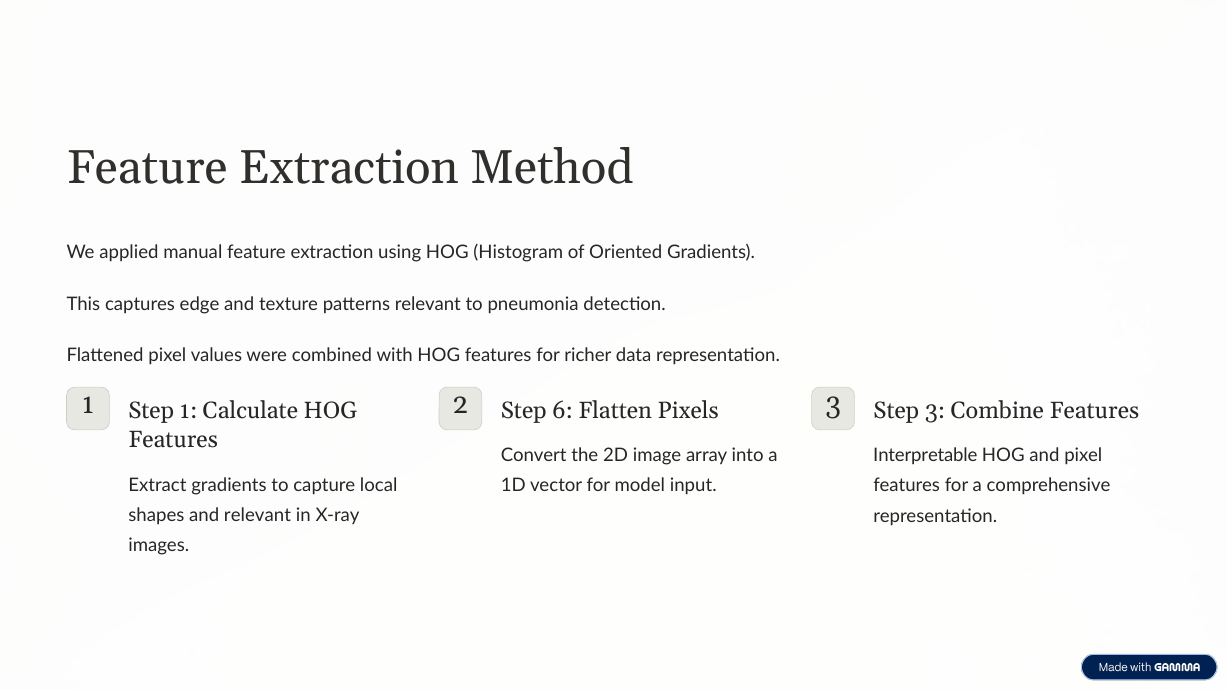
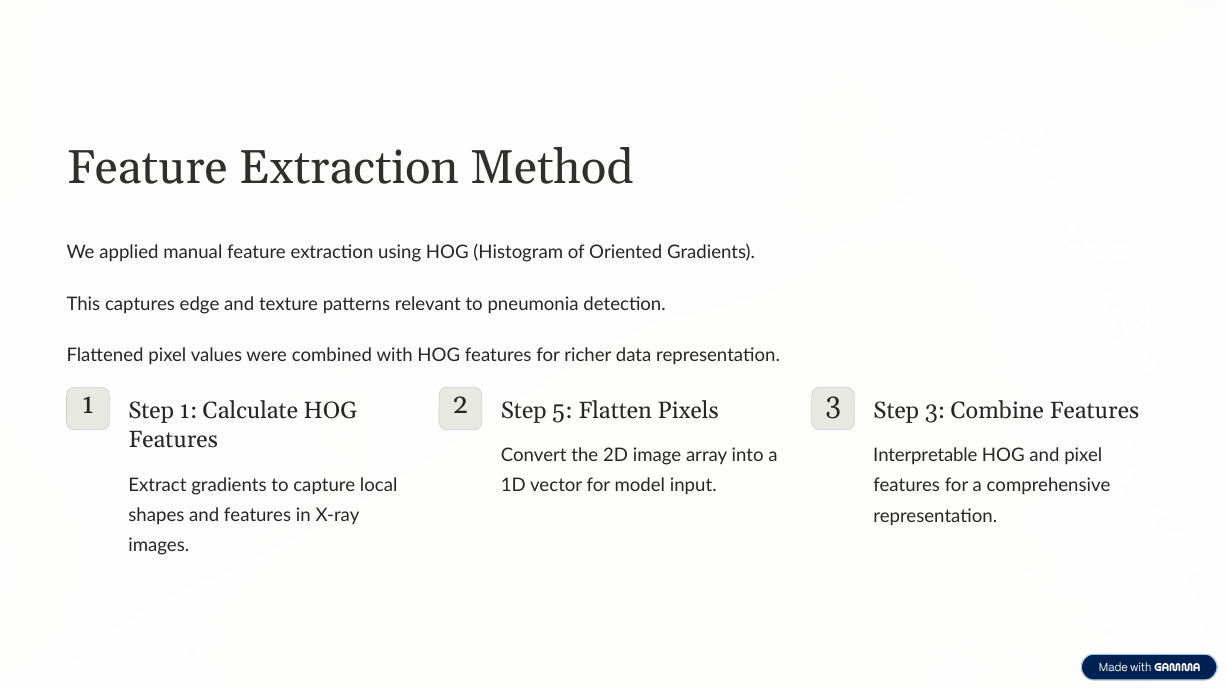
6: 6 -> 5 (562, 411)
and relevant: relevant -> features (258, 515)
